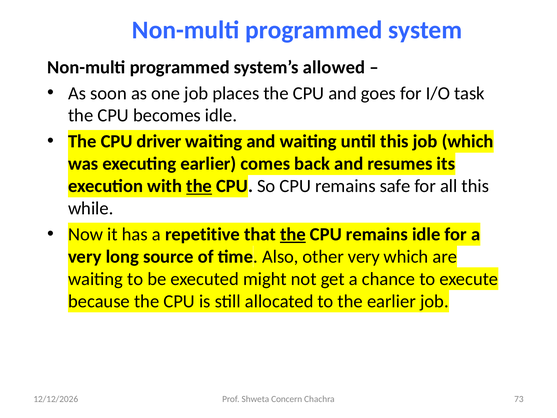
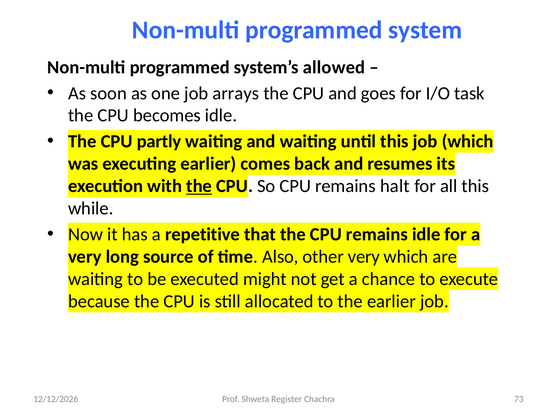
places: places -> arrays (236, 93)
driver: driver -> partly (159, 141)
safe: safe -> halt (395, 186)
the underline: present -> none (293, 234)
Concern: Concern -> Register (287, 399)
